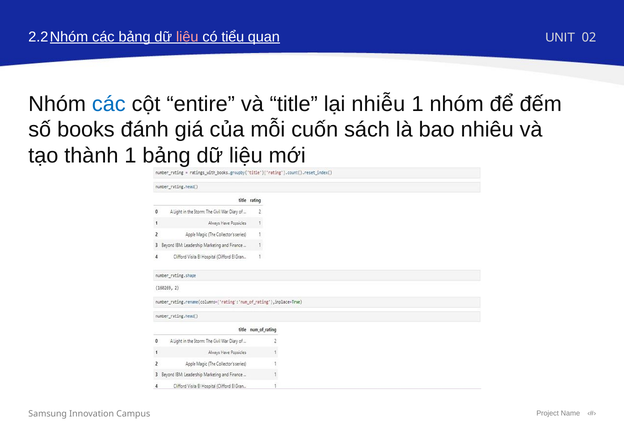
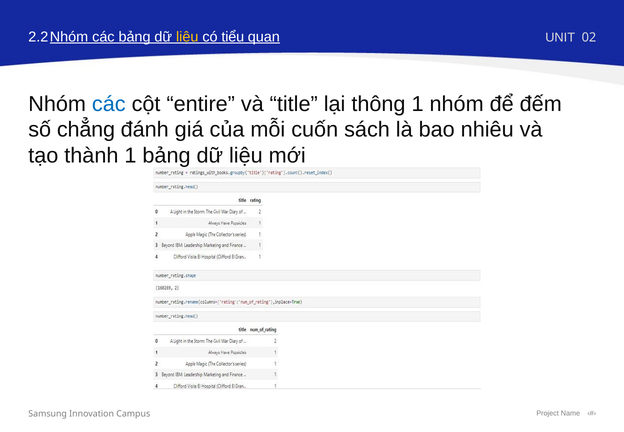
liệu colour: pink -> yellow (187, 37)
nhiễu: nhiễu -> thông (378, 104)
books: books -> chẳng (86, 130)
